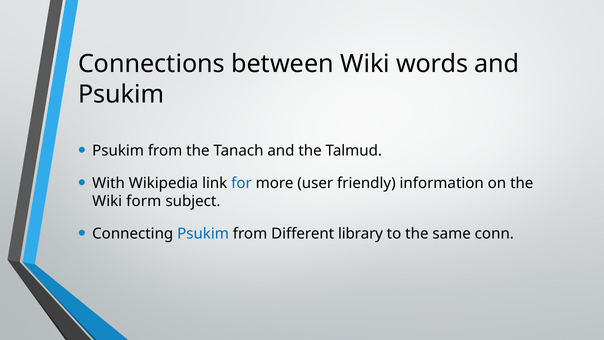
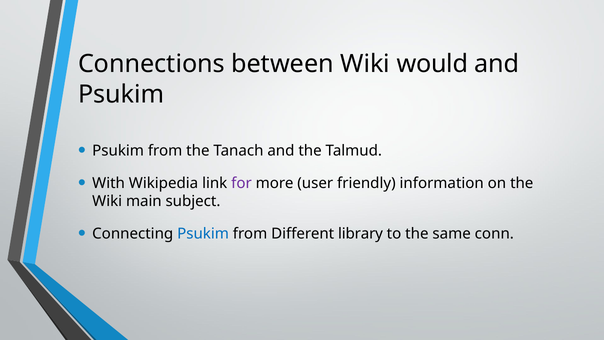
words: words -> would (432, 64)
for colour: blue -> purple (241, 183)
form: form -> main (144, 201)
